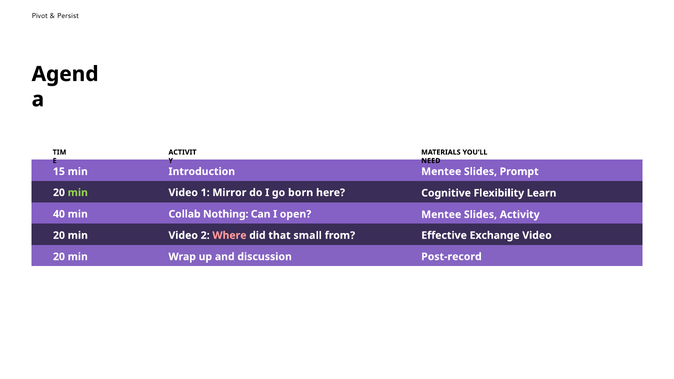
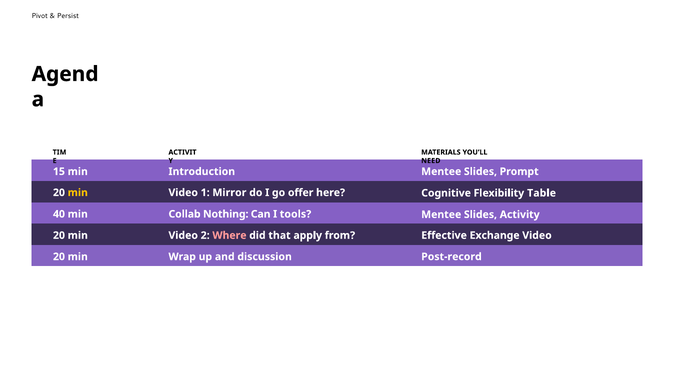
min colour: light green -> yellow (78, 193)
born: born -> offer (301, 193)
Learn: Learn -> Table (542, 193)
open: open -> tools (296, 214)
small: small -> apply (308, 235)
